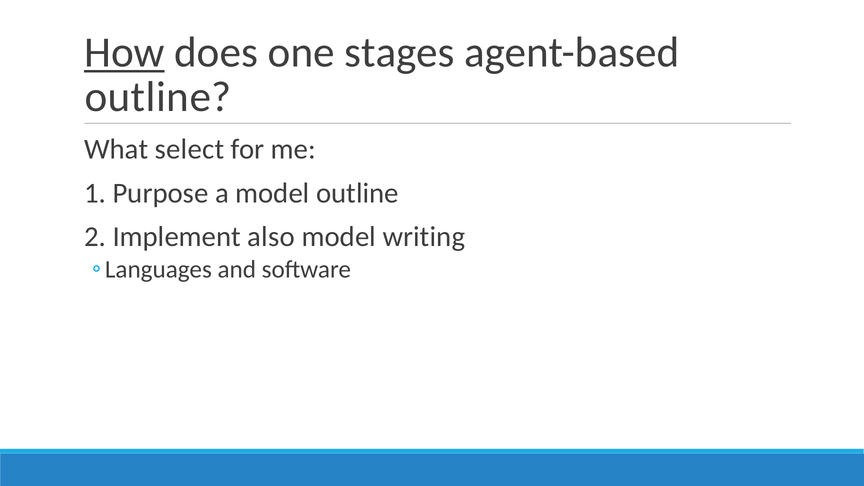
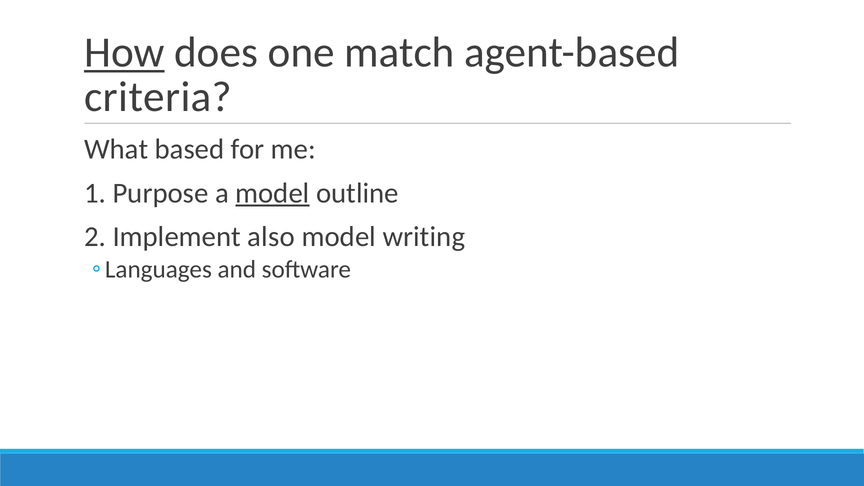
stages: stages -> match (399, 53)
outline: outline -> criteria (158, 97)
select: select -> based (190, 149)
model underline: none -> present (272, 193)
